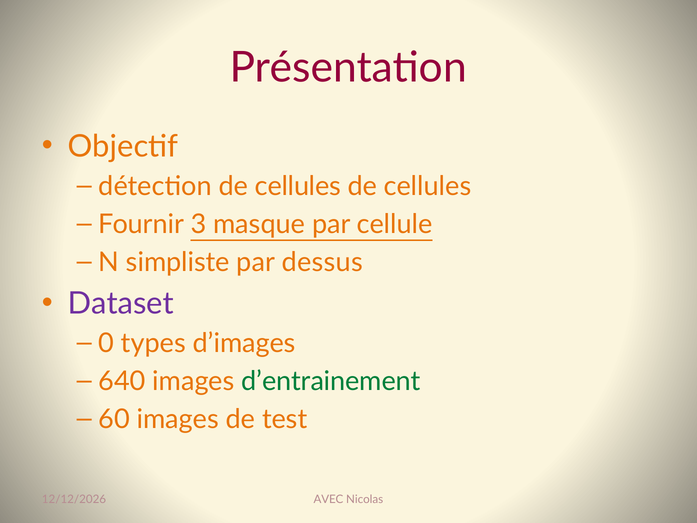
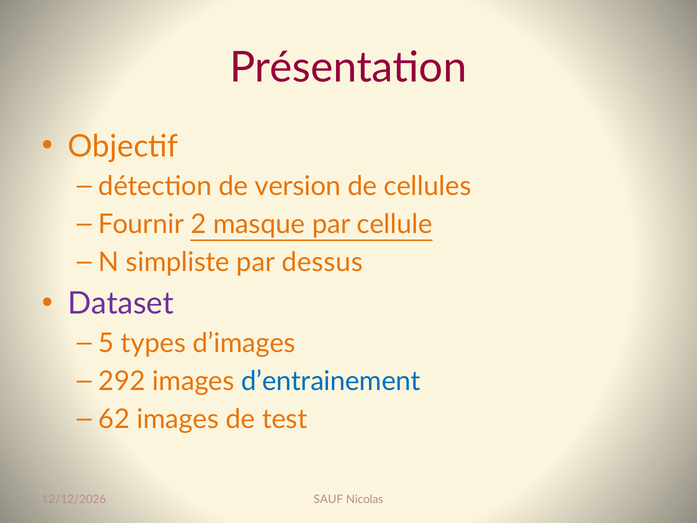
détection de cellules: cellules -> version (298, 186)
3: 3 -> 2 (198, 224)
0: 0 -> 5 (106, 343)
640: 640 -> 292 (122, 381)
d’entrainement colour: green -> blue (331, 381)
60: 60 -> 62 (114, 419)
AVEC: AVEC -> SAUF (328, 499)
